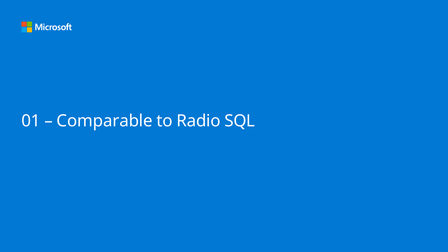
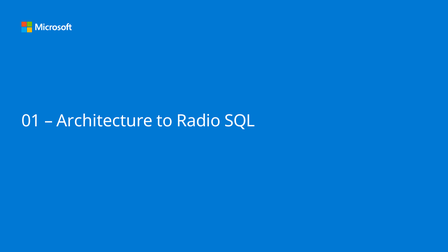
Comparable: Comparable -> Architecture (105, 121)
